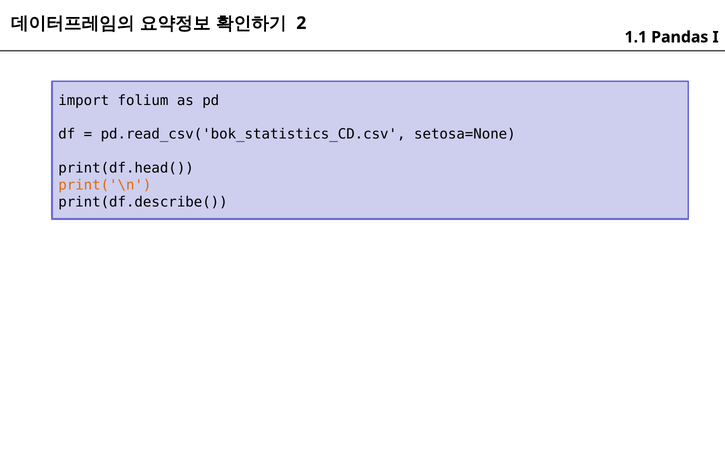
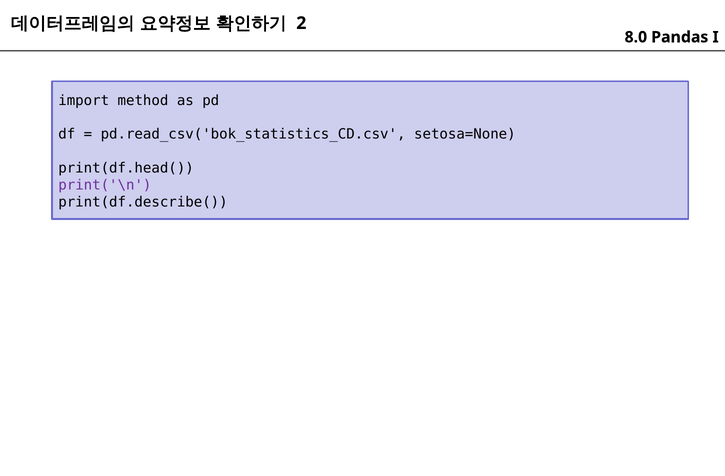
1.1: 1.1 -> 8.0 (636, 37)
folium: folium -> method (143, 100)
print('\n colour: orange -> purple (105, 185)
